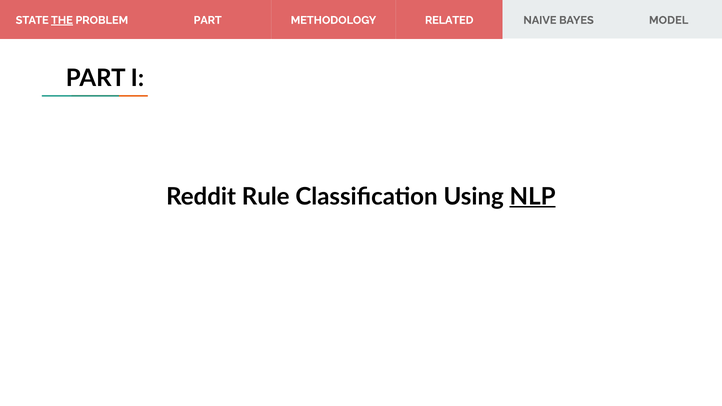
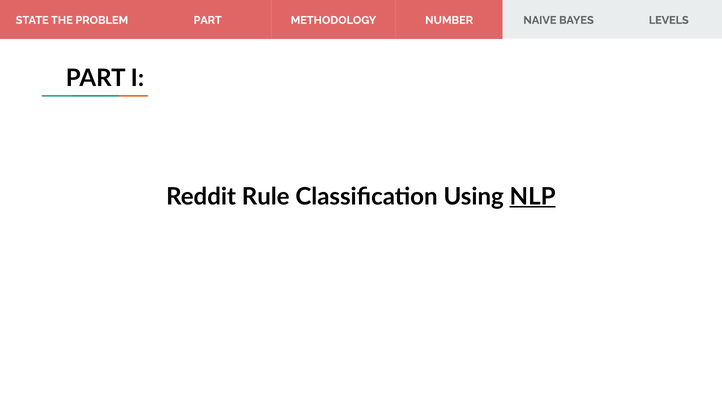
THE underline: present -> none (62, 20)
RELATED: RELATED -> NUMBER (449, 20)
MODEL: MODEL -> LEVELS (669, 20)
